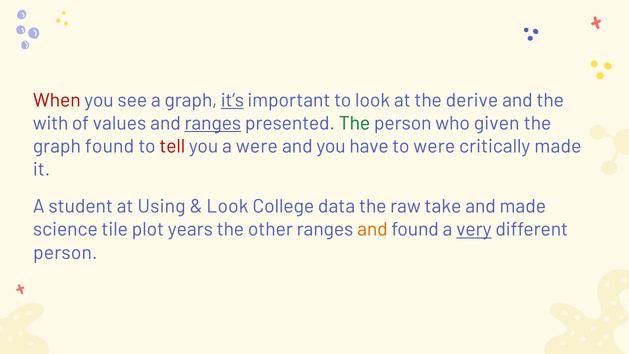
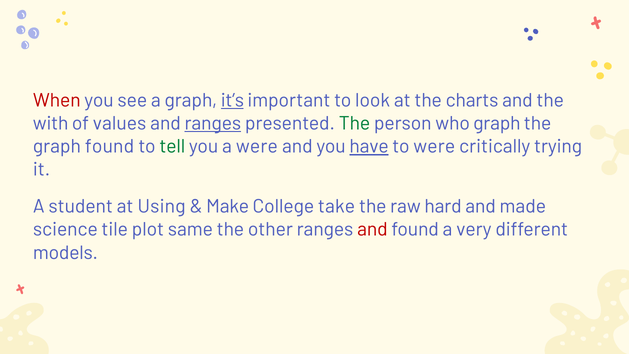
derive: derive -> charts (472, 100)
who given: given -> graph (497, 123)
tell colour: red -> green (172, 146)
have underline: none -> present (369, 146)
critically made: made -> trying (558, 146)
Look: Look -> Make (228, 206)
data: data -> take (337, 206)
take: take -> hard (443, 206)
years: years -> same (190, 229)
and colour: orange -> red (372, 229)
very underline: present -> none (474, 229)
person: person -> models (65, 253)
